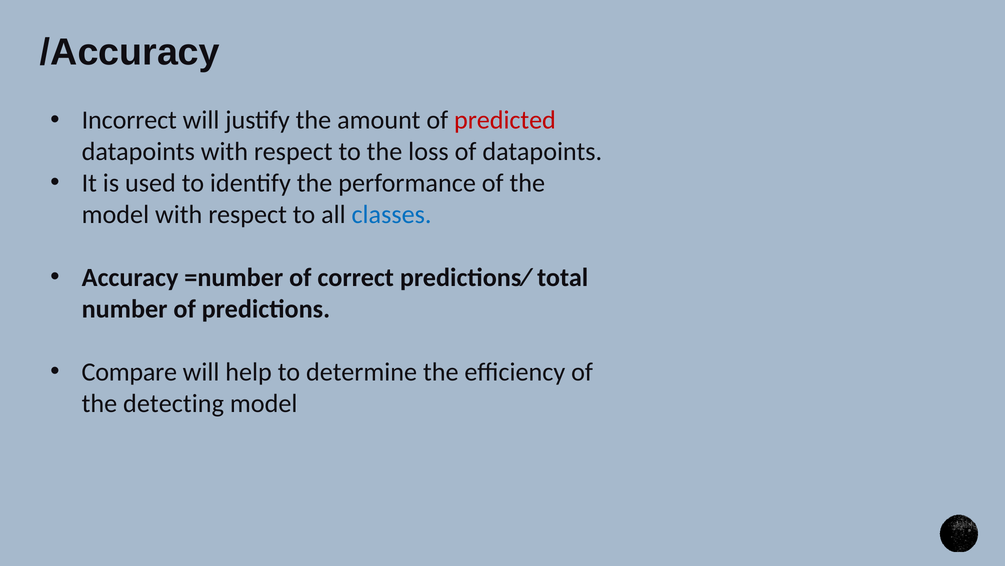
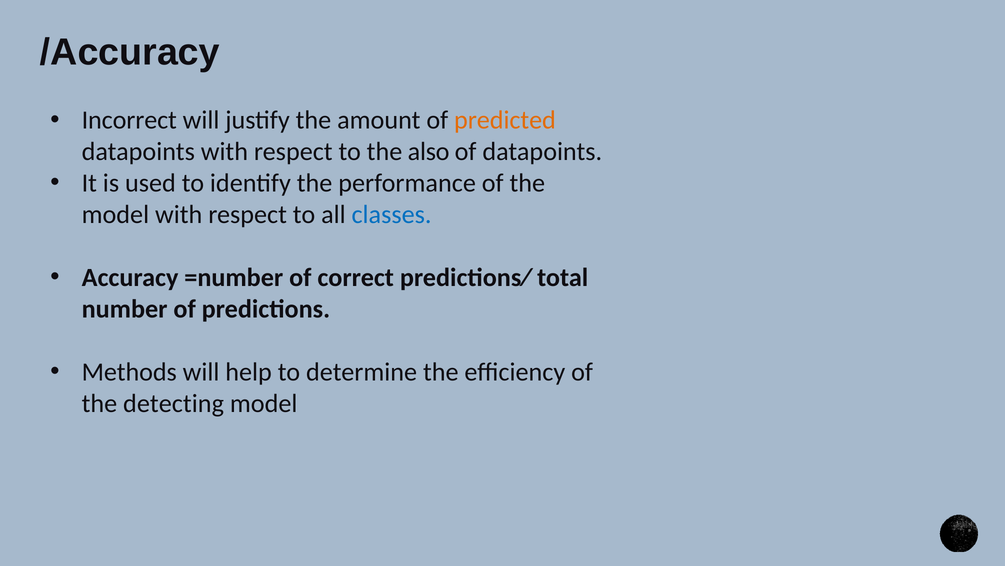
predicted colour: red -> orange (505, 120)
loss: loss -> also (429, 152)
Compare: Compare -> Methods (129, 371)
